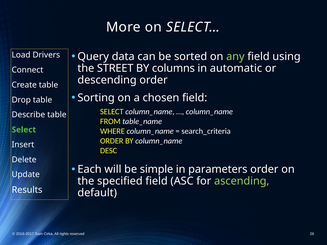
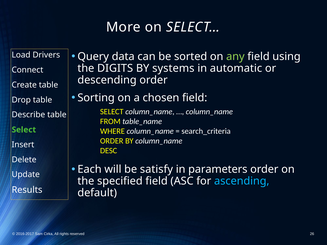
STREET: STREET -> DIGITS (115, 68)
columns: columns -> systems (173, 68)
simple: simple -> satisfy (156, 170)
ascending colour: light green -> light blue (242, 181)
